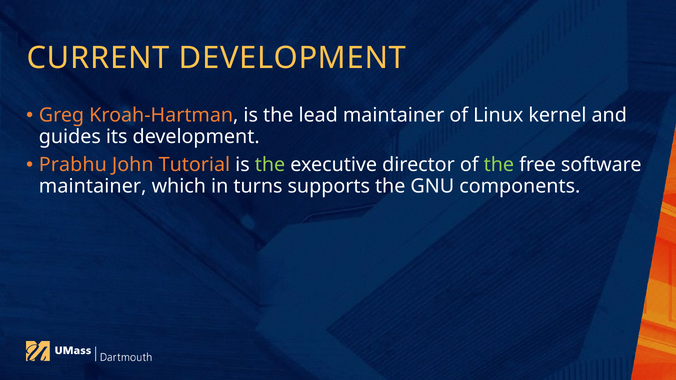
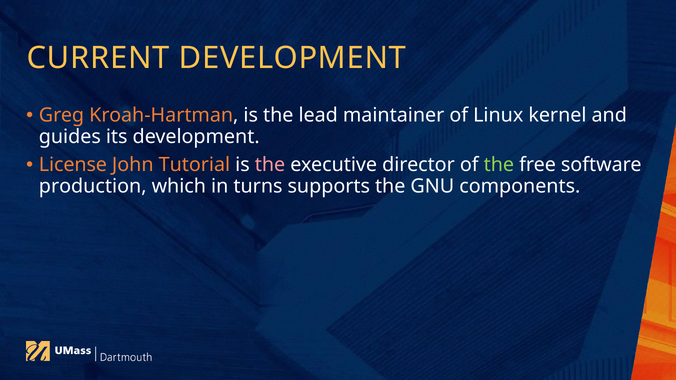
Prabhu: Prabhu -> License (73, 165)
the colour: light green -> pink (270, 165)
maintainer: maintainer -> production (93, 186)
